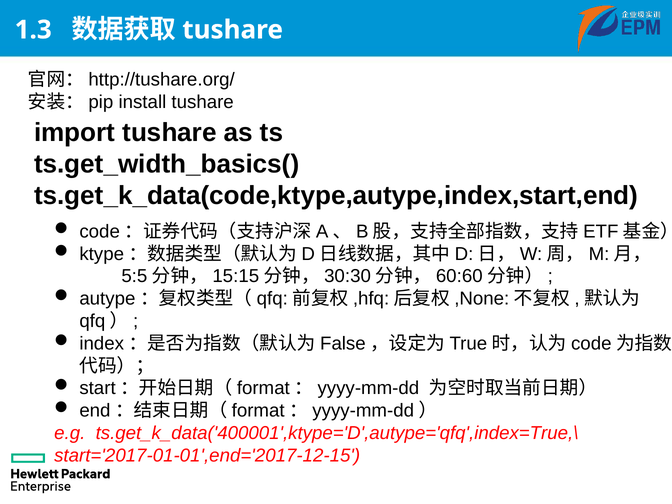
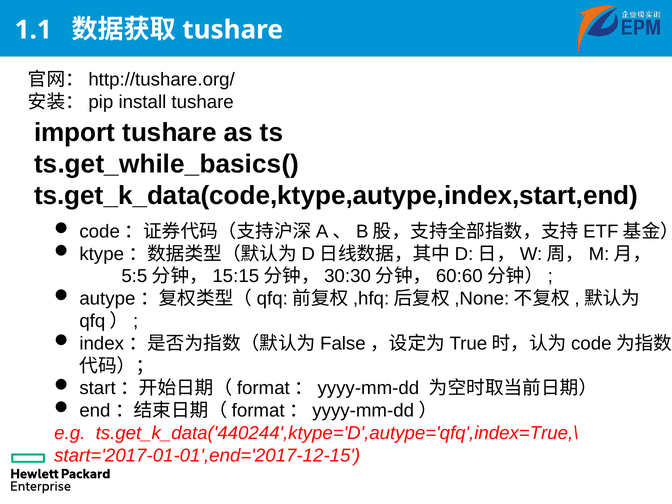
1.3: 1.3 -> 1.1 (33, 30)
ts.get_width_basics(: ts.get_width_basics( -> ts.get_while_basics( (167, 164)
ts.get_k_data('400001',ktype='D',autype='qfq',index=True,\: ts.get_k_data('400001',ktype='D',autype='qfq',index=True,\ -> ts.get_k_data('440244',ktype='D',autype='qfq',index=True,\ (337, 433)
